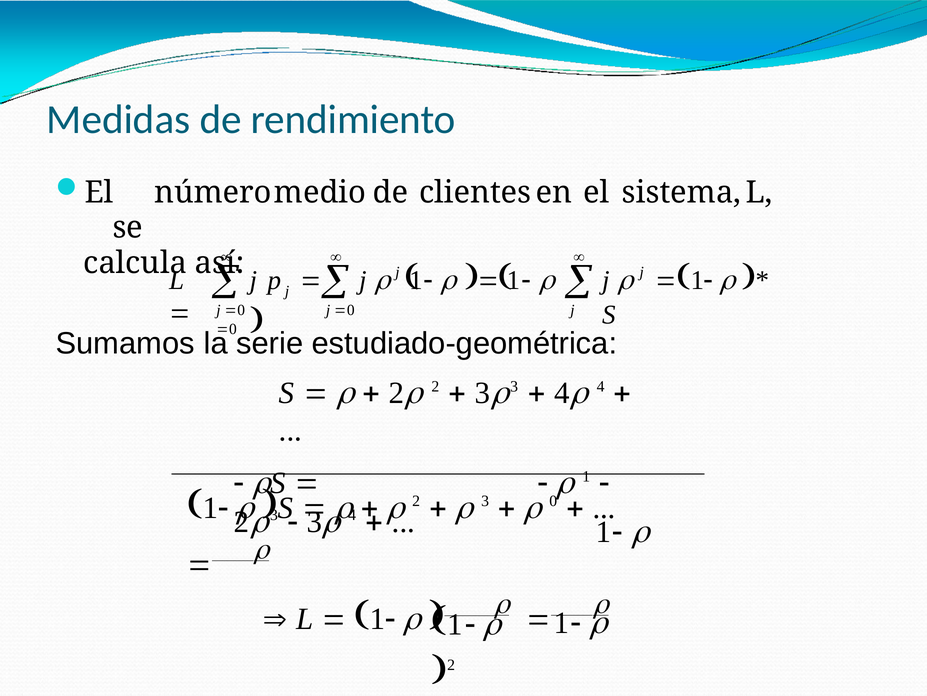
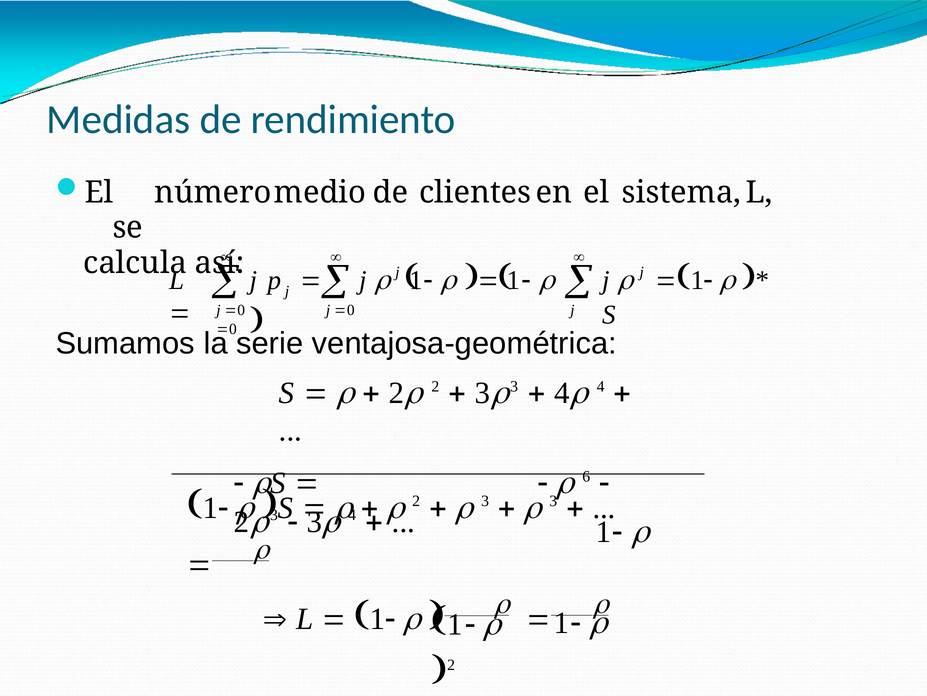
estudiado-geométrica: estudiado-geométrica -> ventajosa-geométrica (464, 343)
1: 1 -> 6 (586, 476)
0: 0 -> 3 (553, 501)
